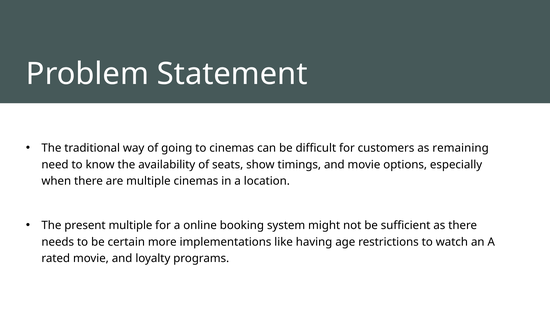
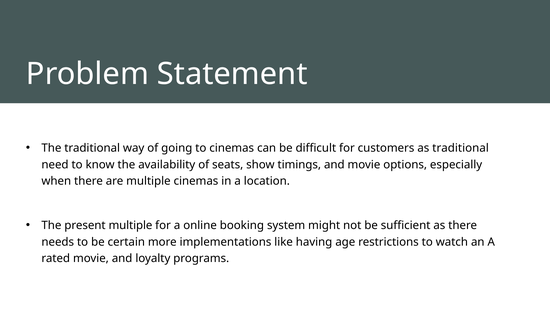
as remaining: remaining -> traditional (461, 148)
